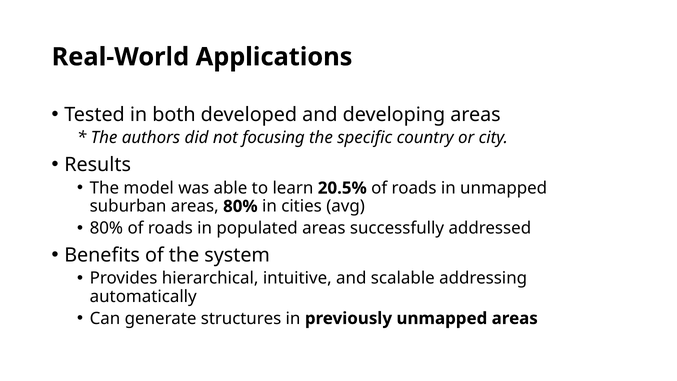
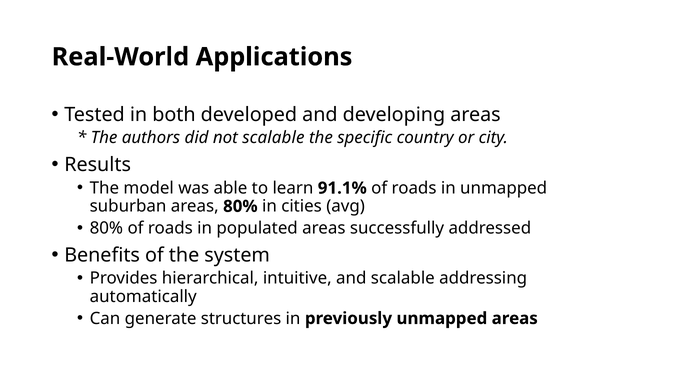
not focusing: focusing -> scalable (273, 138)
20.5%: 20.5% -> 91.1% (342, 188)
